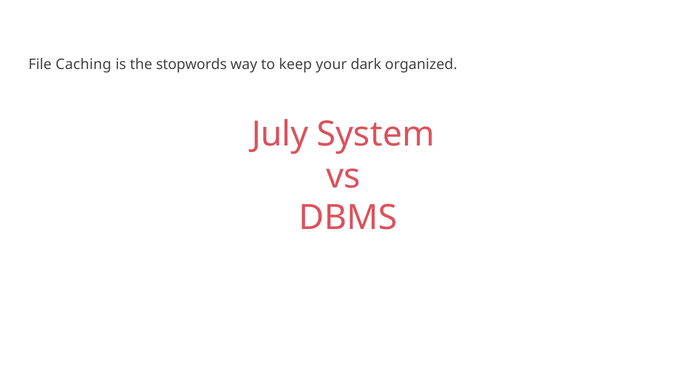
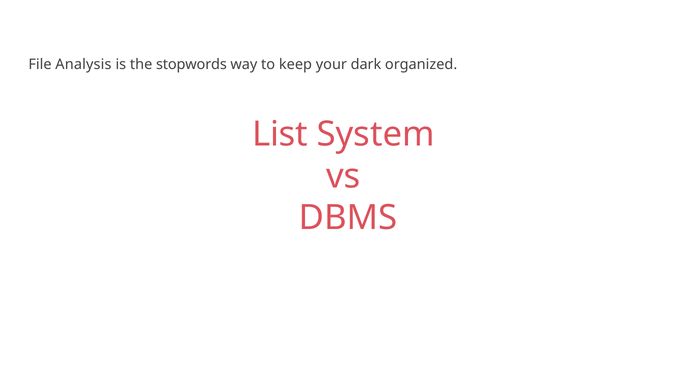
Caching: Caching -> Analysis (83, 64)
July: July -> List (280, 134)
